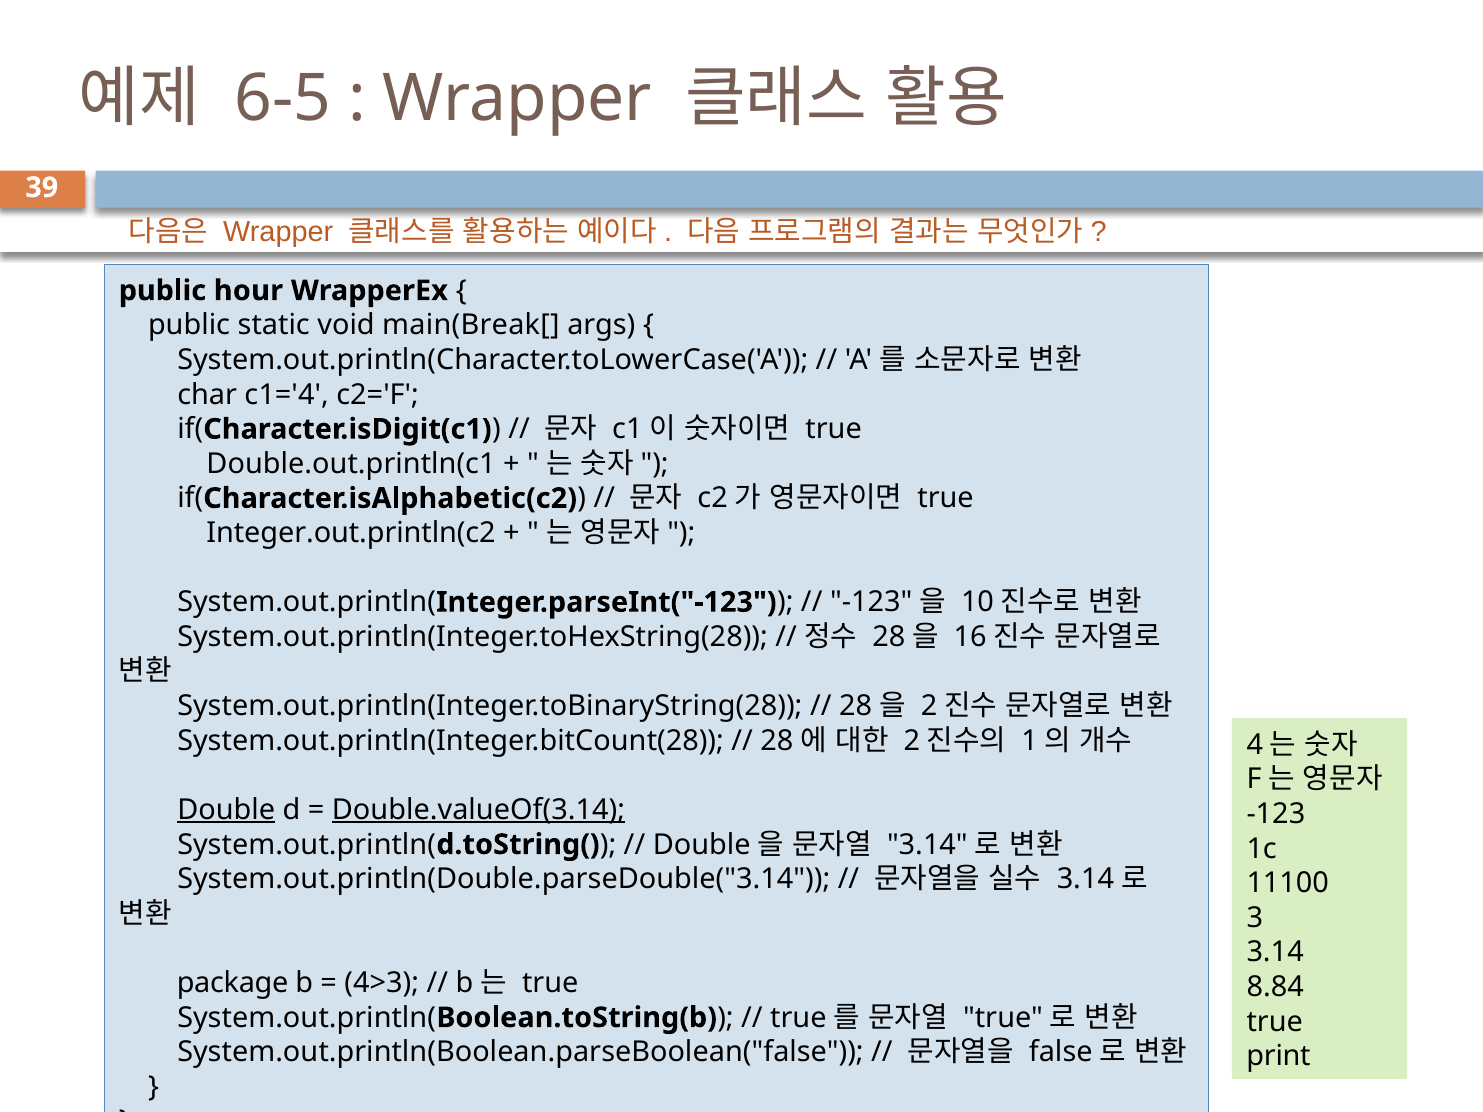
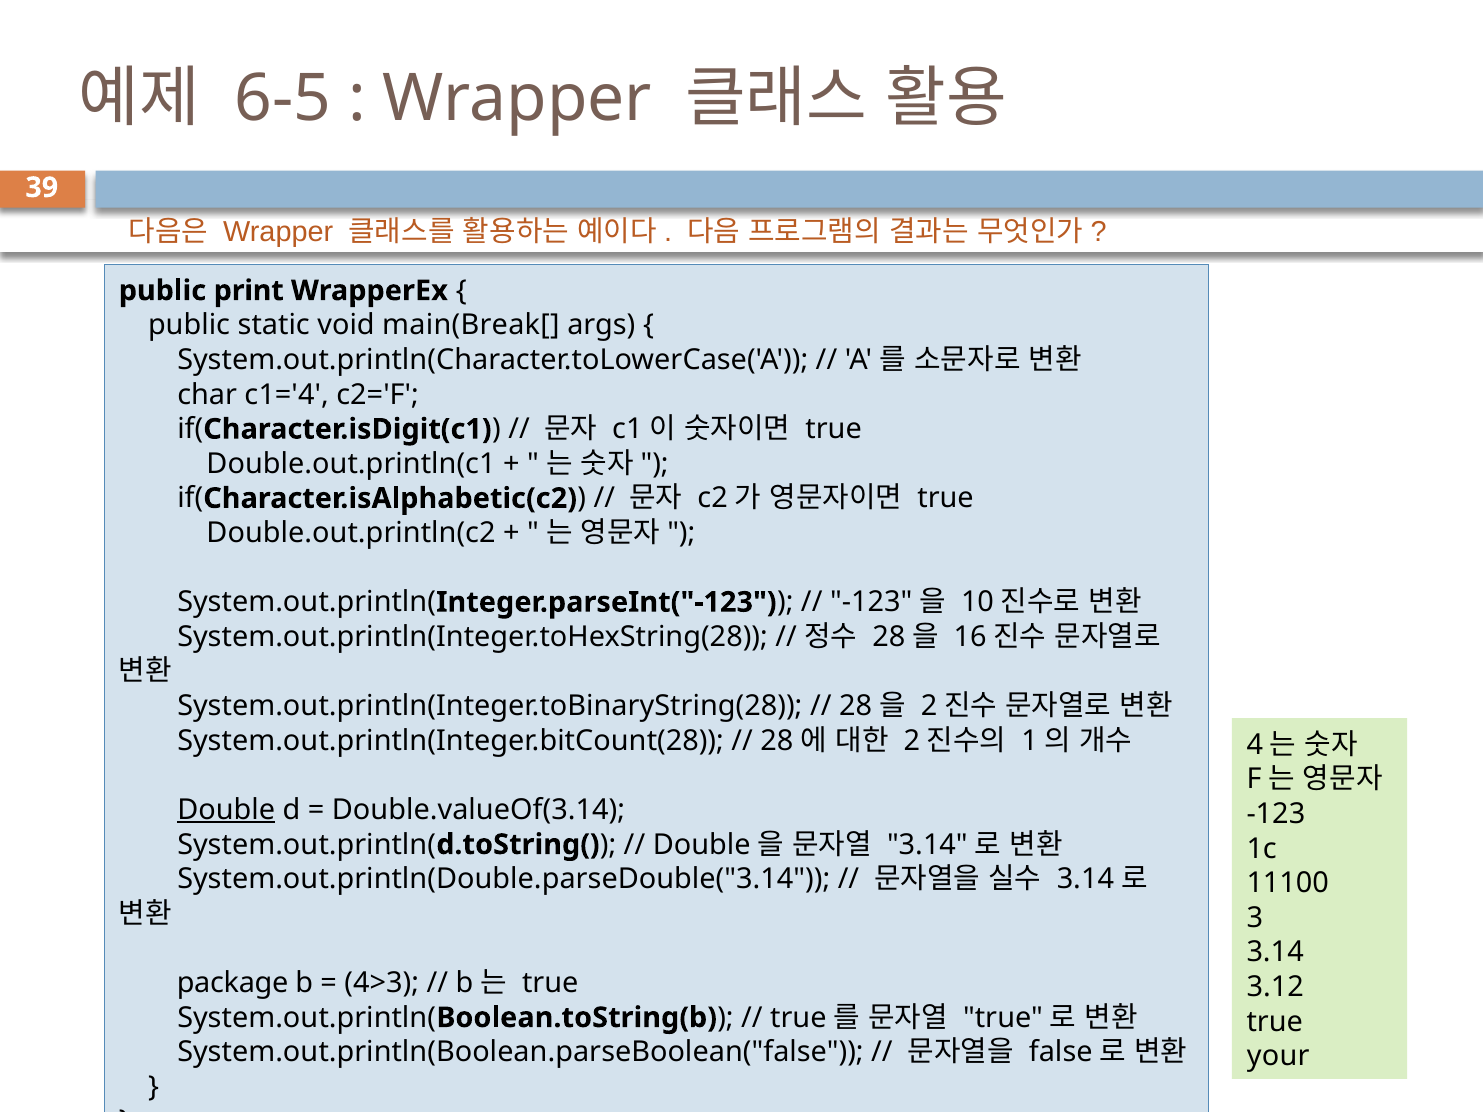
hour: hour -> print (249, 291)
Integer.out.println(c2: Integer.out.println(c2 -> Double.out.println(c2 (351, 533)
Double.valueOf(3.14 underline: present -> none (478, 810)
8.84: 8.84 -> 3.12 (1275, 987)
print: print -> your (1278, 1057)
